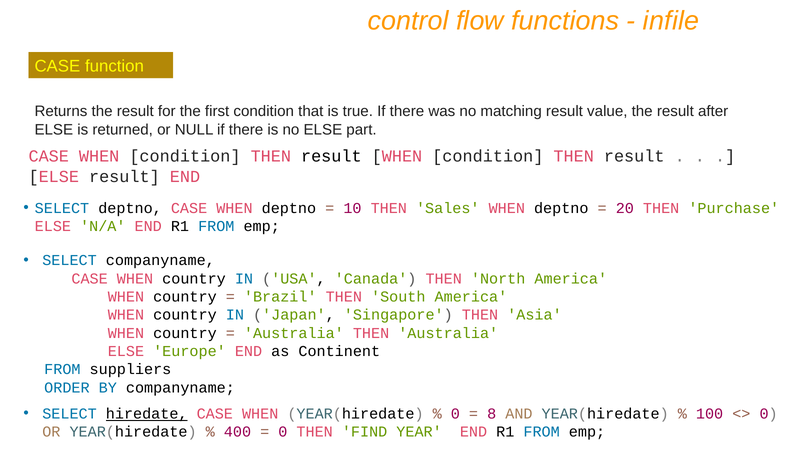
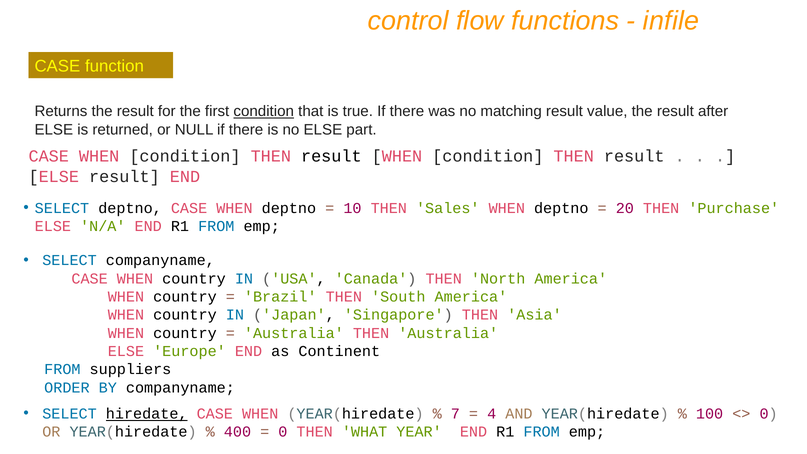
condition underline: none -> present (264, 111)
0: 0 -> 7 (455, 414)
8: 8 -> 4 (492, 414)
FIND: FIND -> WHAT (365, 432)
